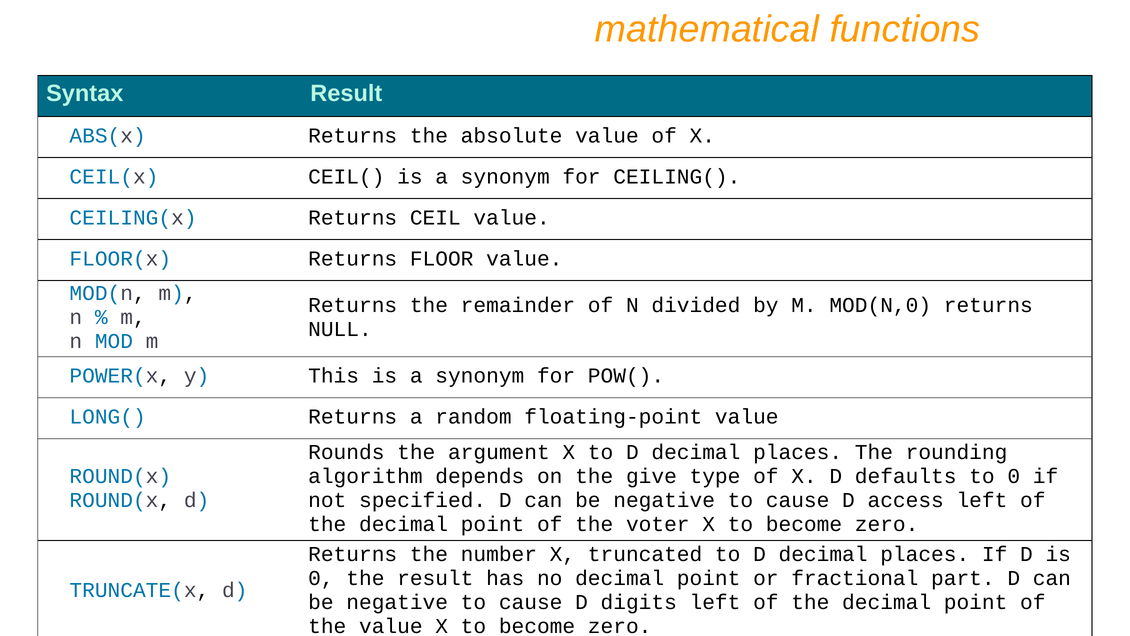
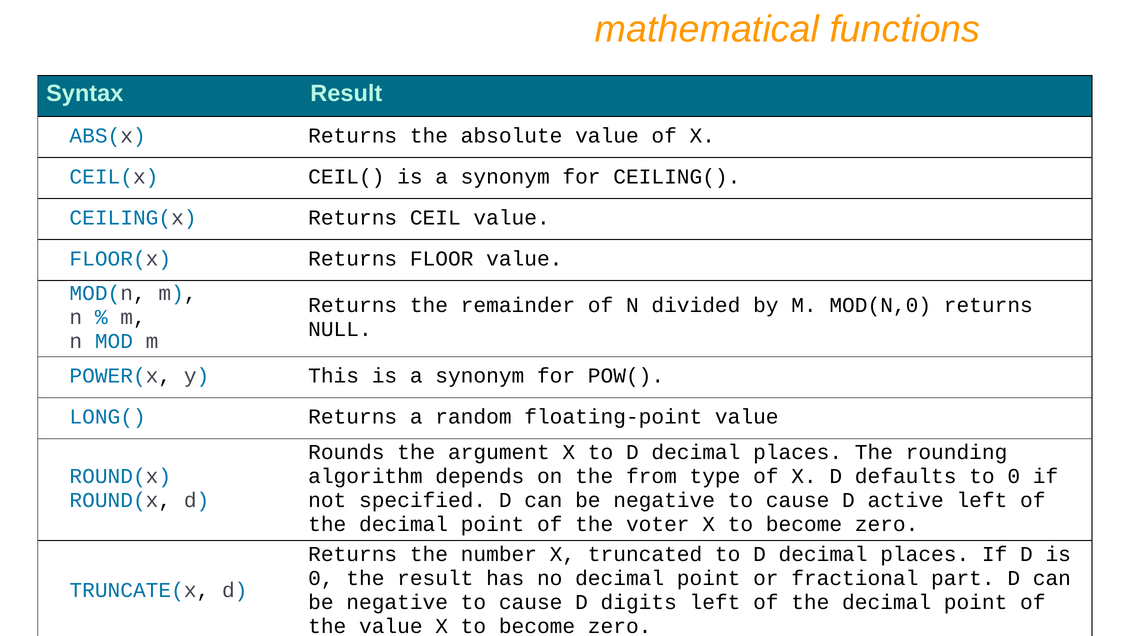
give: give -> from (651, 476)
access: access -> active (906, 500)
